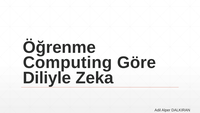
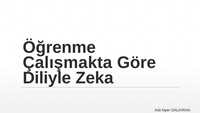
Computing: Computing -> Çalışmakta (68, 62)
